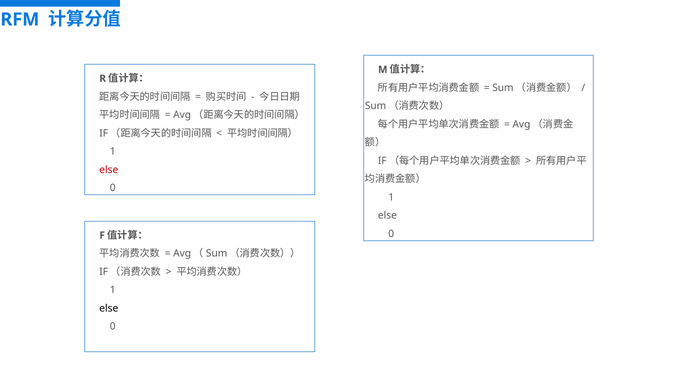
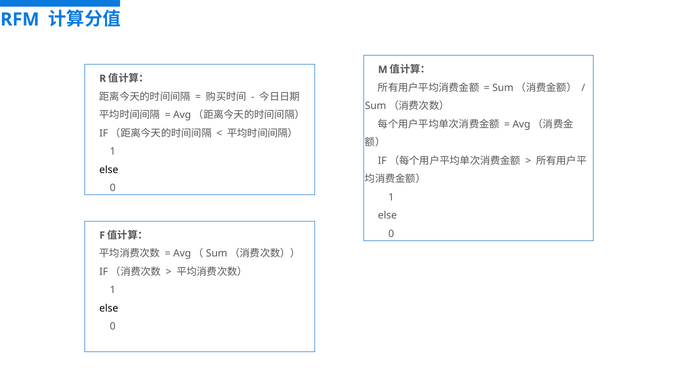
else colour: red -> black (109, 170)
